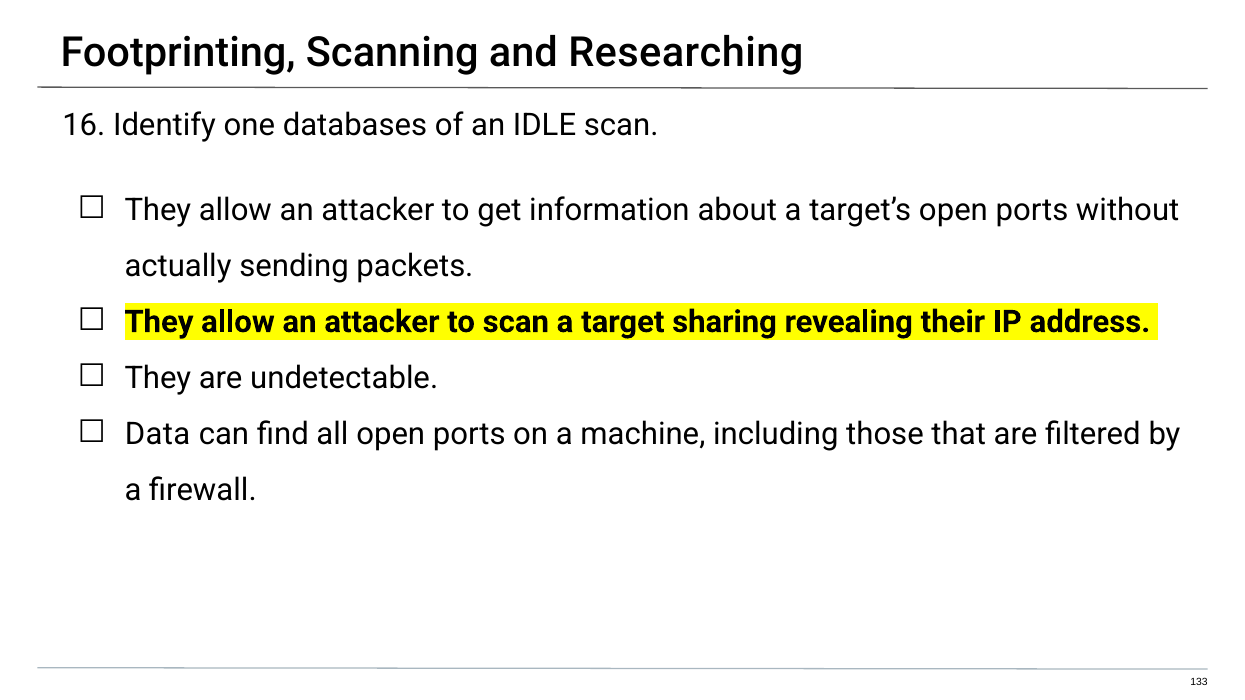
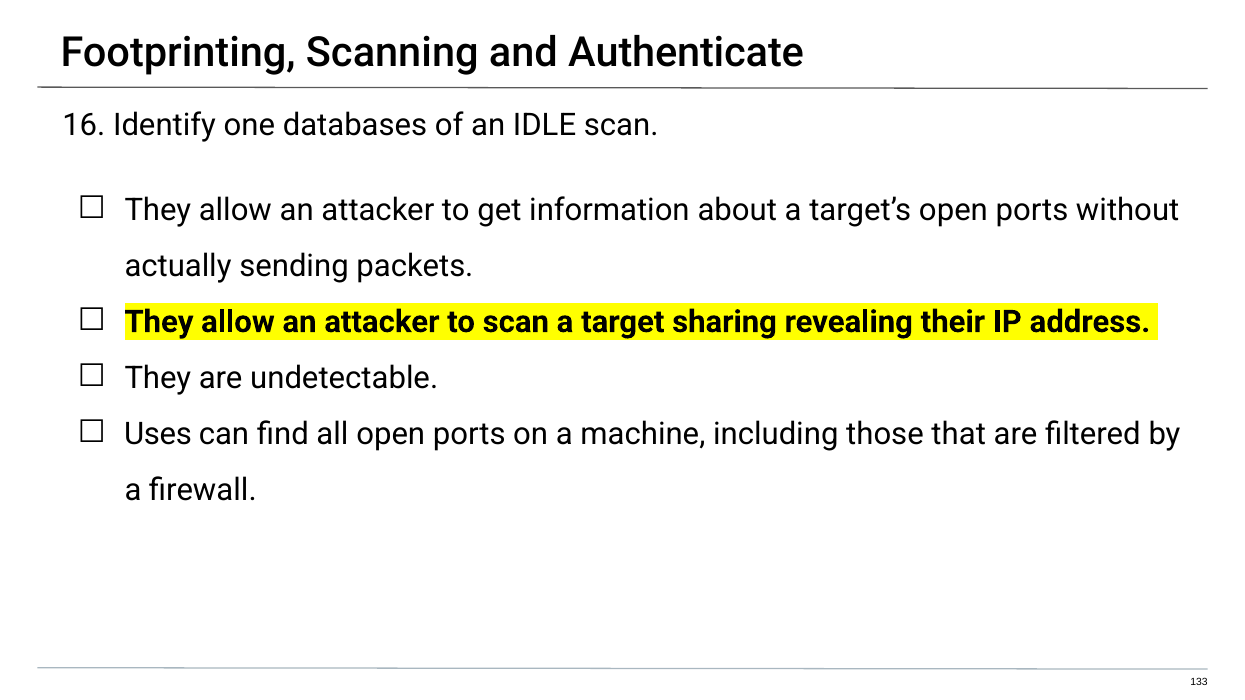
Researching: Researching -> Authenticate (686, 53)
Data: Data -> Uses (158, 434)
